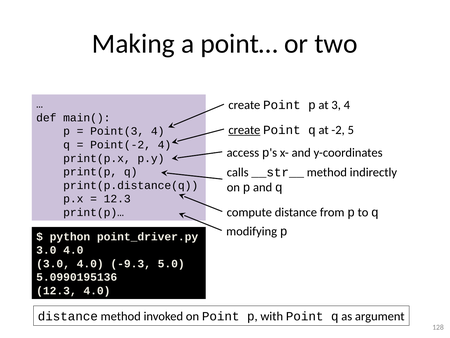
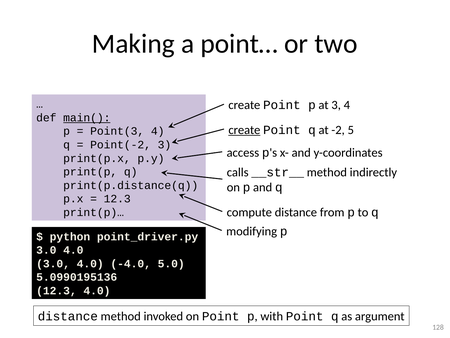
main( underline: none -> present (87, 118)
Point(-2 4: 4 -> 3 (164, 145)
-9.3: -9.3 -> -4.0 (131, 263)
